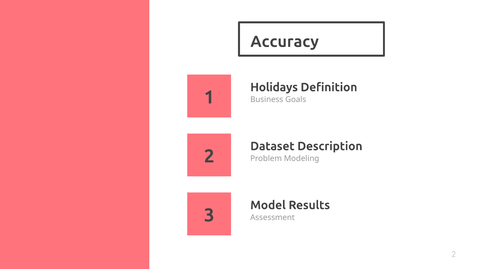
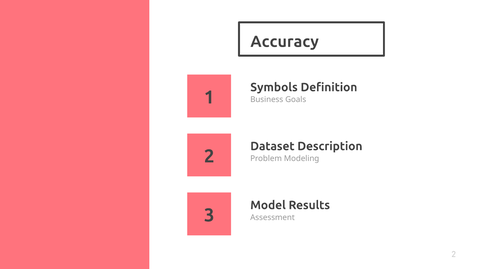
Holidays: Holidays -> Symbols (274, 87)
